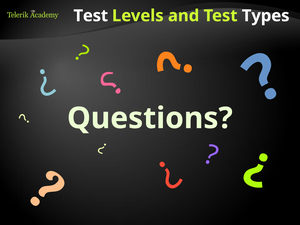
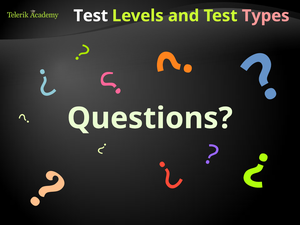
Types colour: white -> pink (266, 16)
